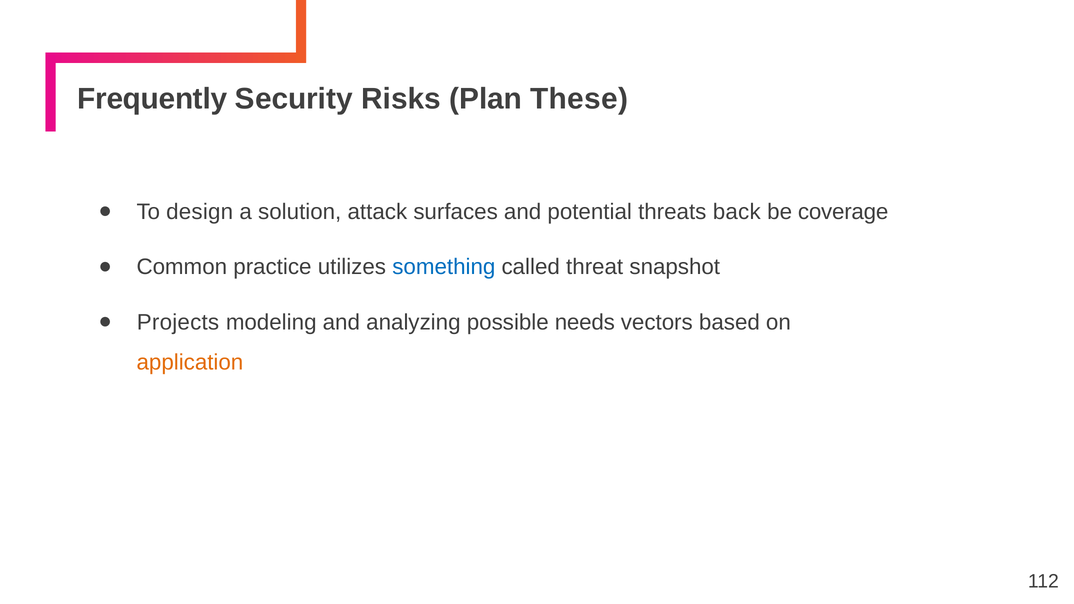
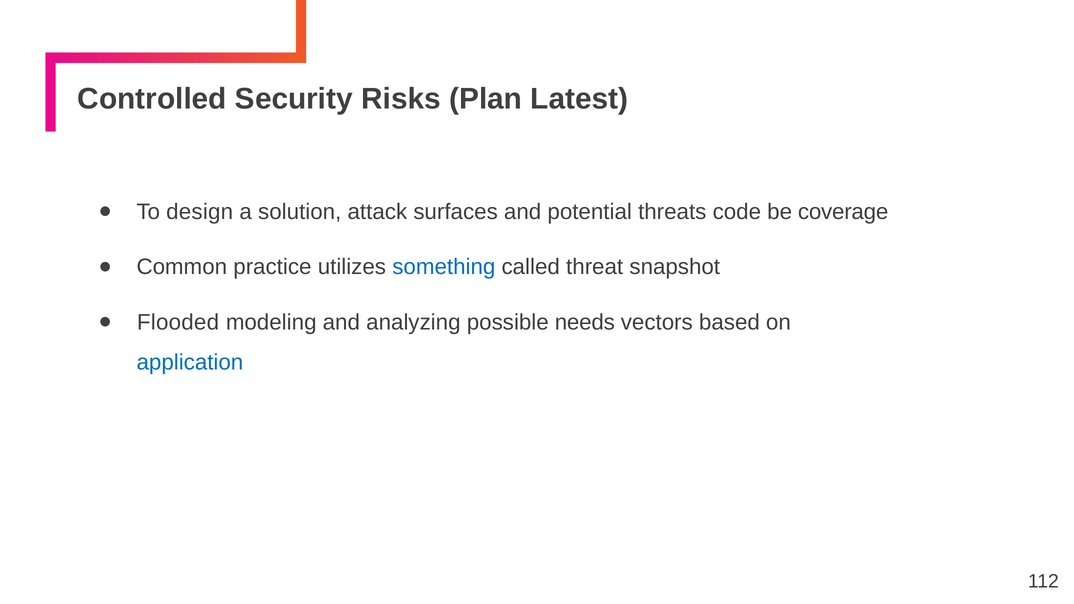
Frequently: Frequently -> Controlled (152, 99)
These: These -> Latest (579, 99)
back: back -> code (737, 212)
Projects: Projects -> Flooded (178, 322)
application colour: orange -> blue (190, 363)
